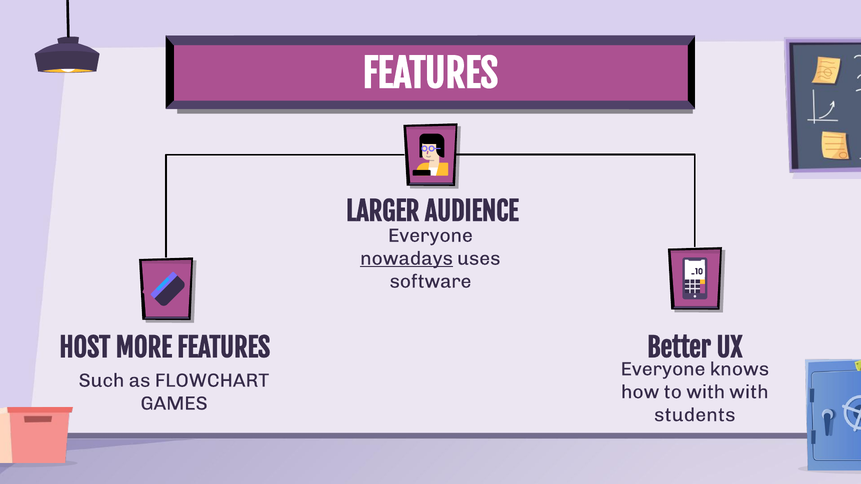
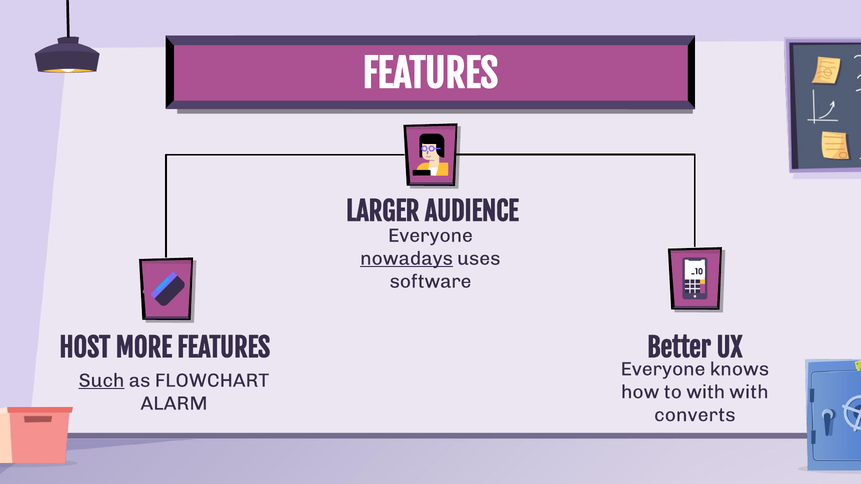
Such underline: none -> present (101, 381)
GAMES: GAMES -> ALARM (174, 404)
students: students -> converts (695, 415)
